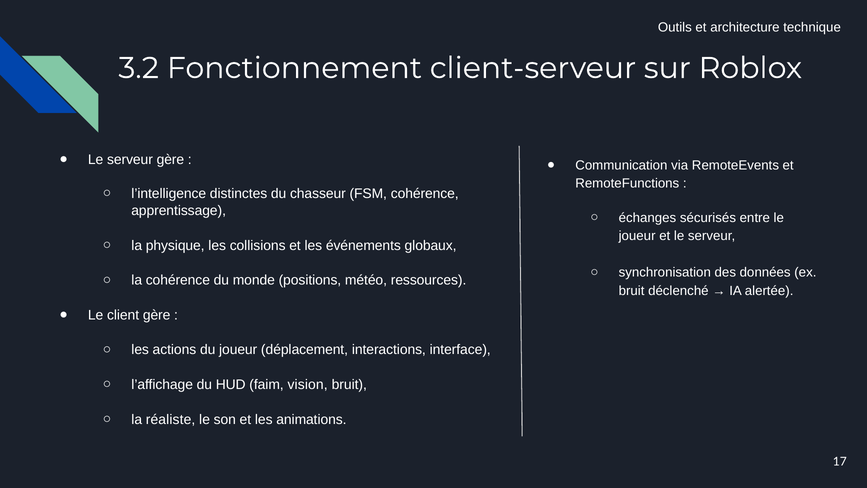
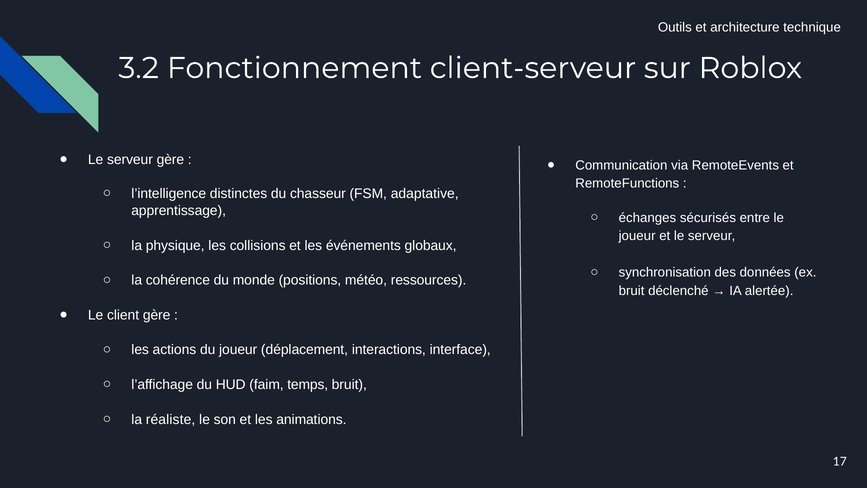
FSM cohérence: cohérence -> adaptative (425, 193)
vision: vision -> temps (308, 384)
